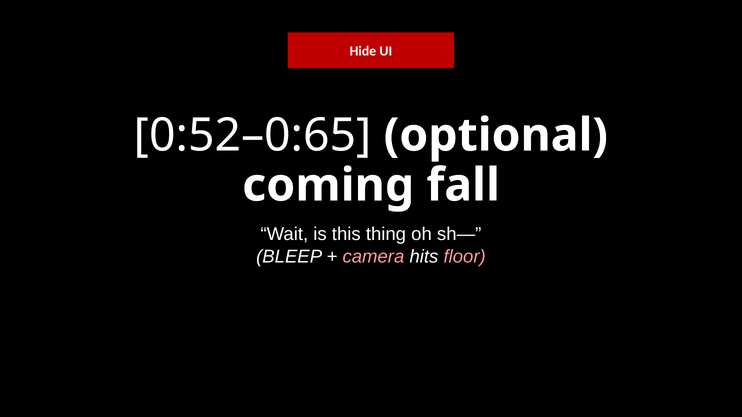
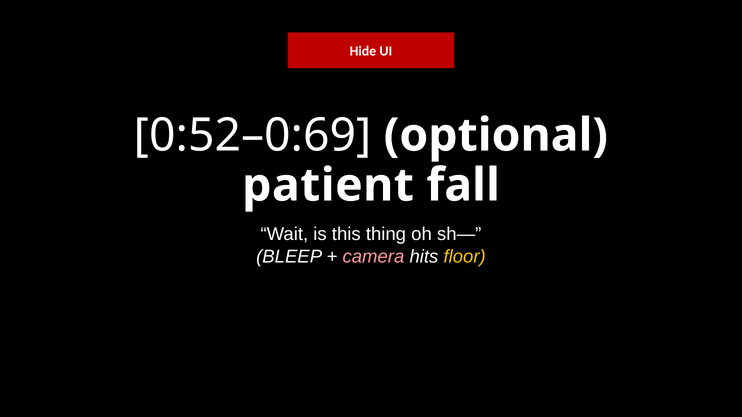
0:52–0:65: 0:52–0:65 -> 0:52–0:69 (253, 135)
coming: coming -> patient (328, 185)
floor colour: pink -> yellow (465, 257)
